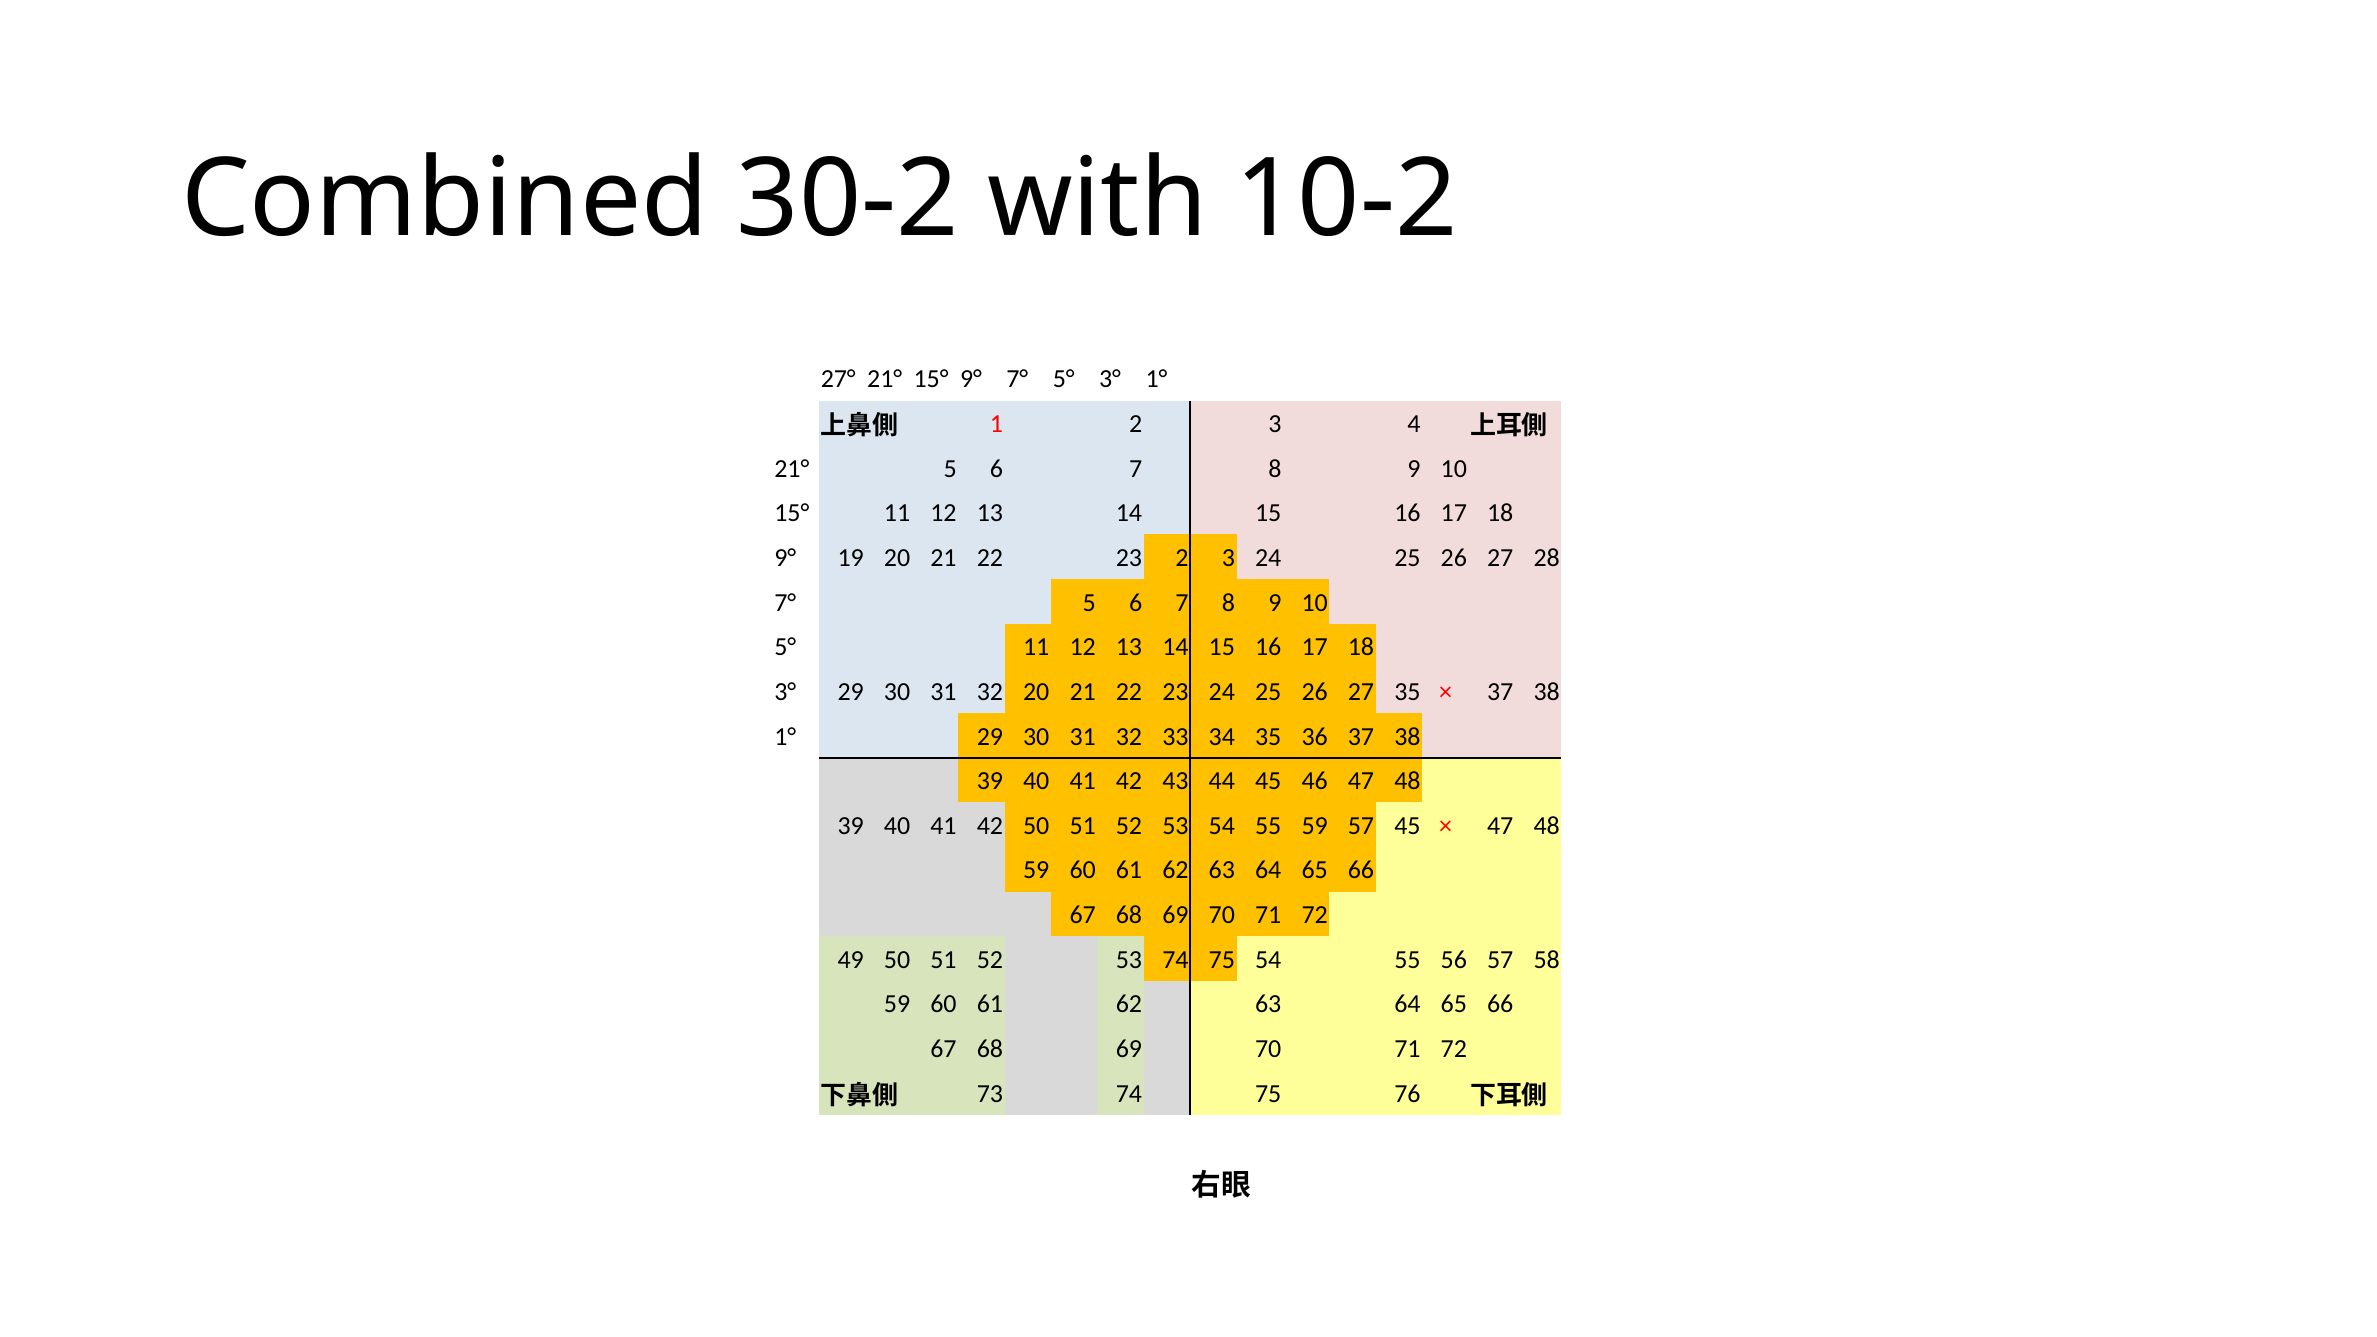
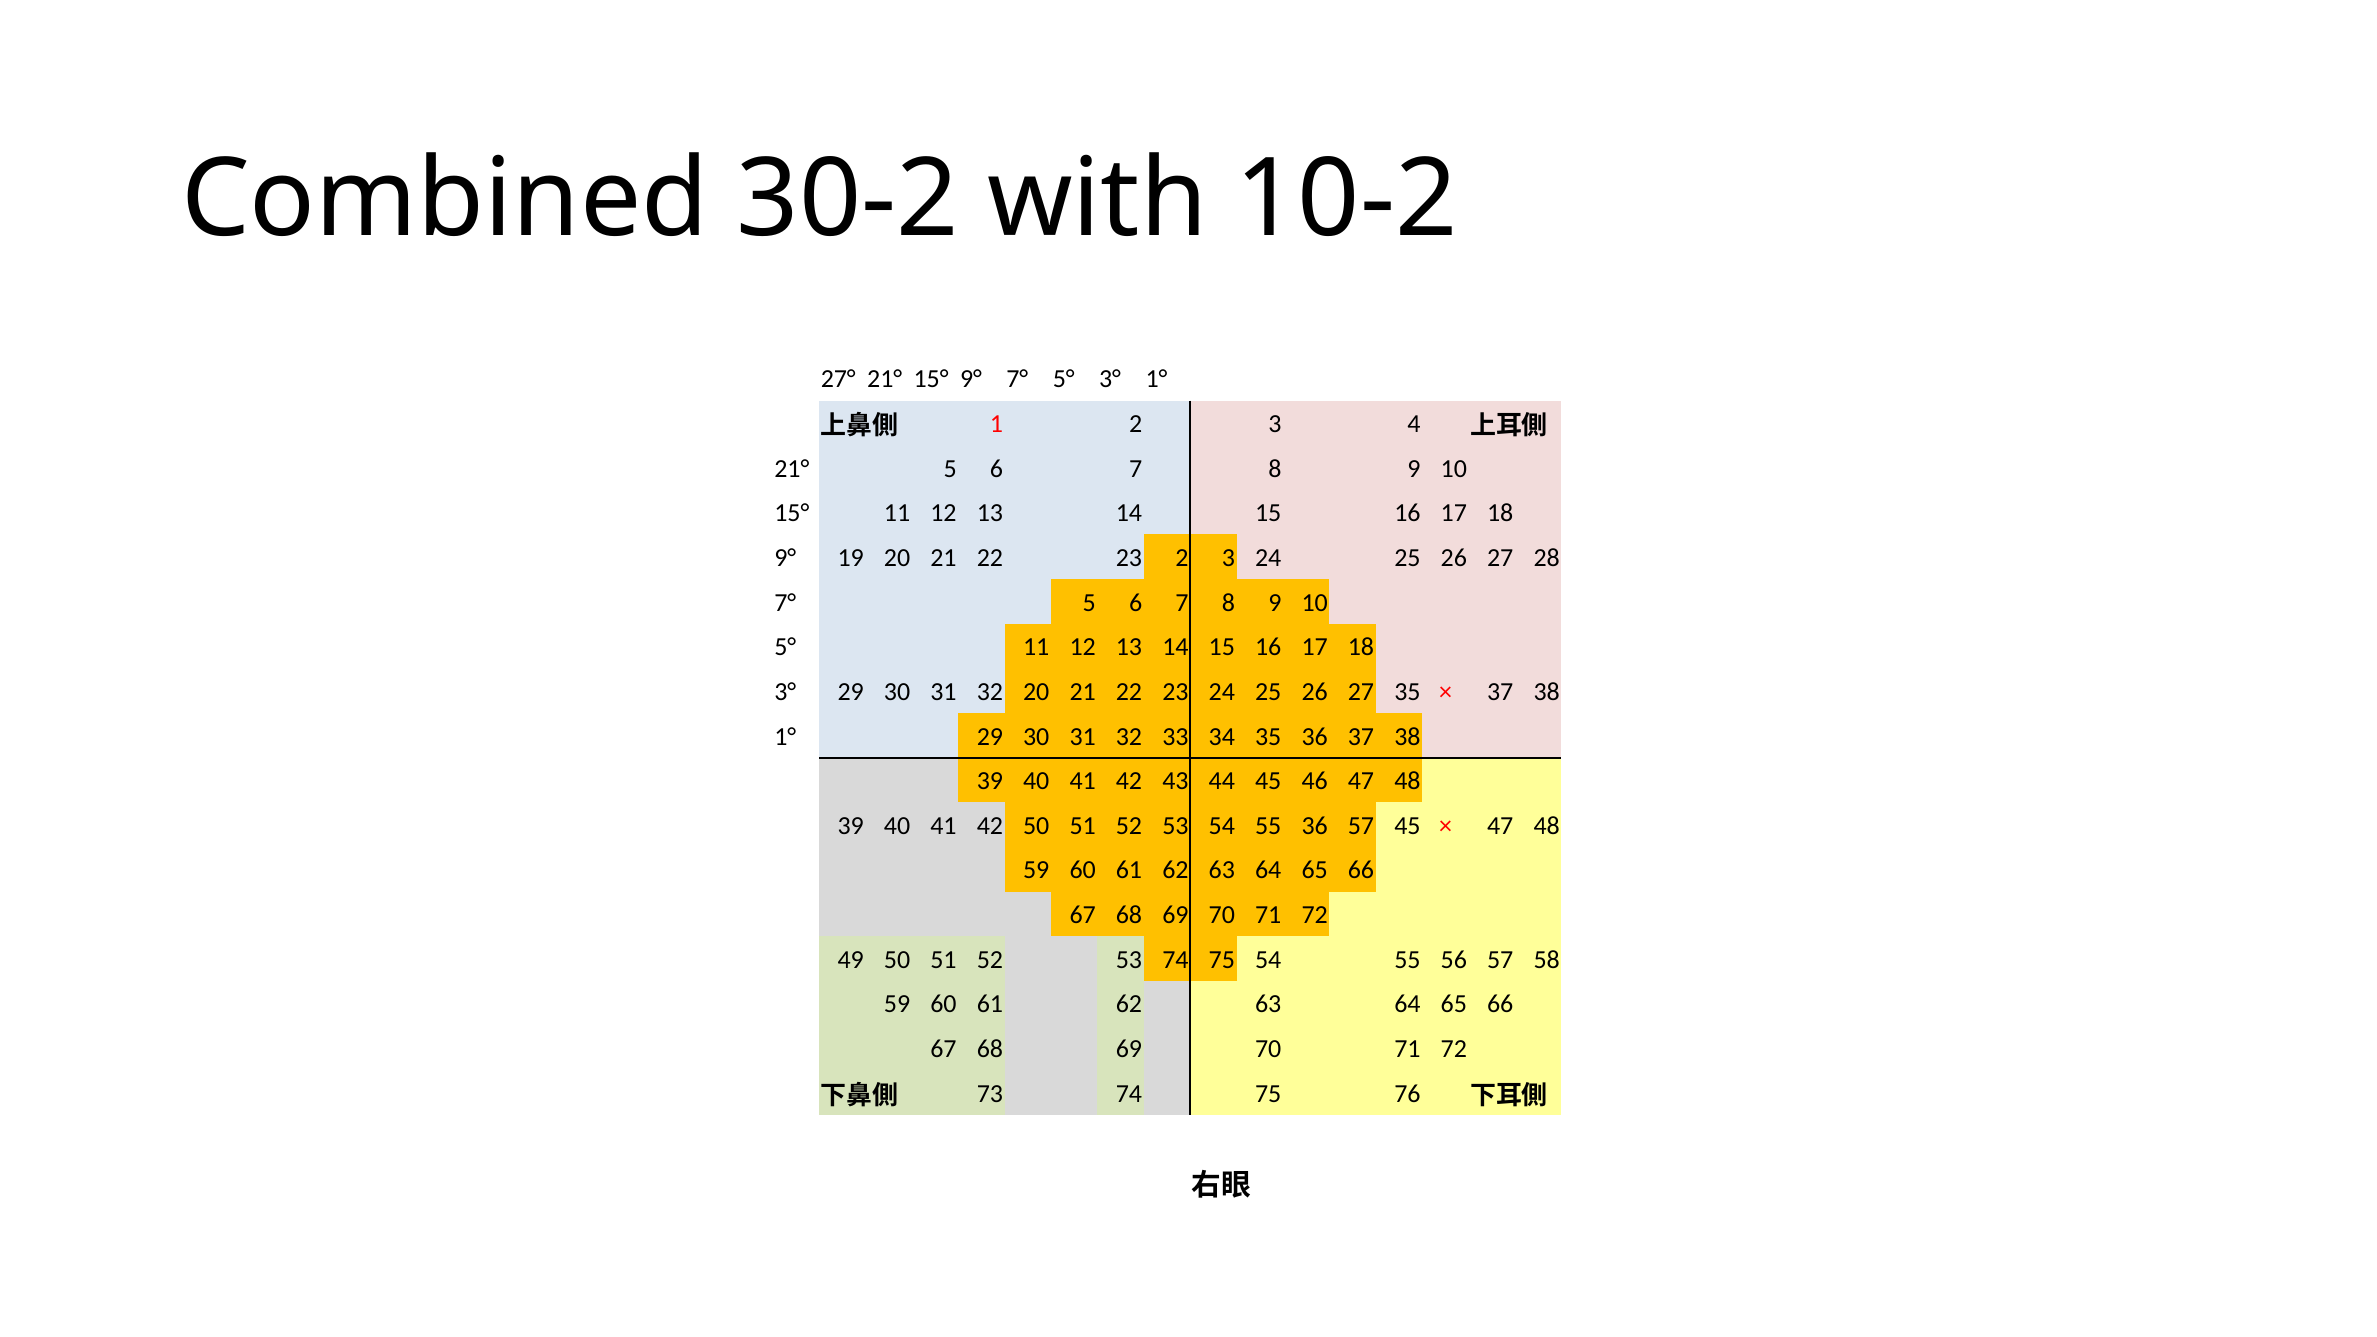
55 59: 59 -> 36 (1315, 826)
